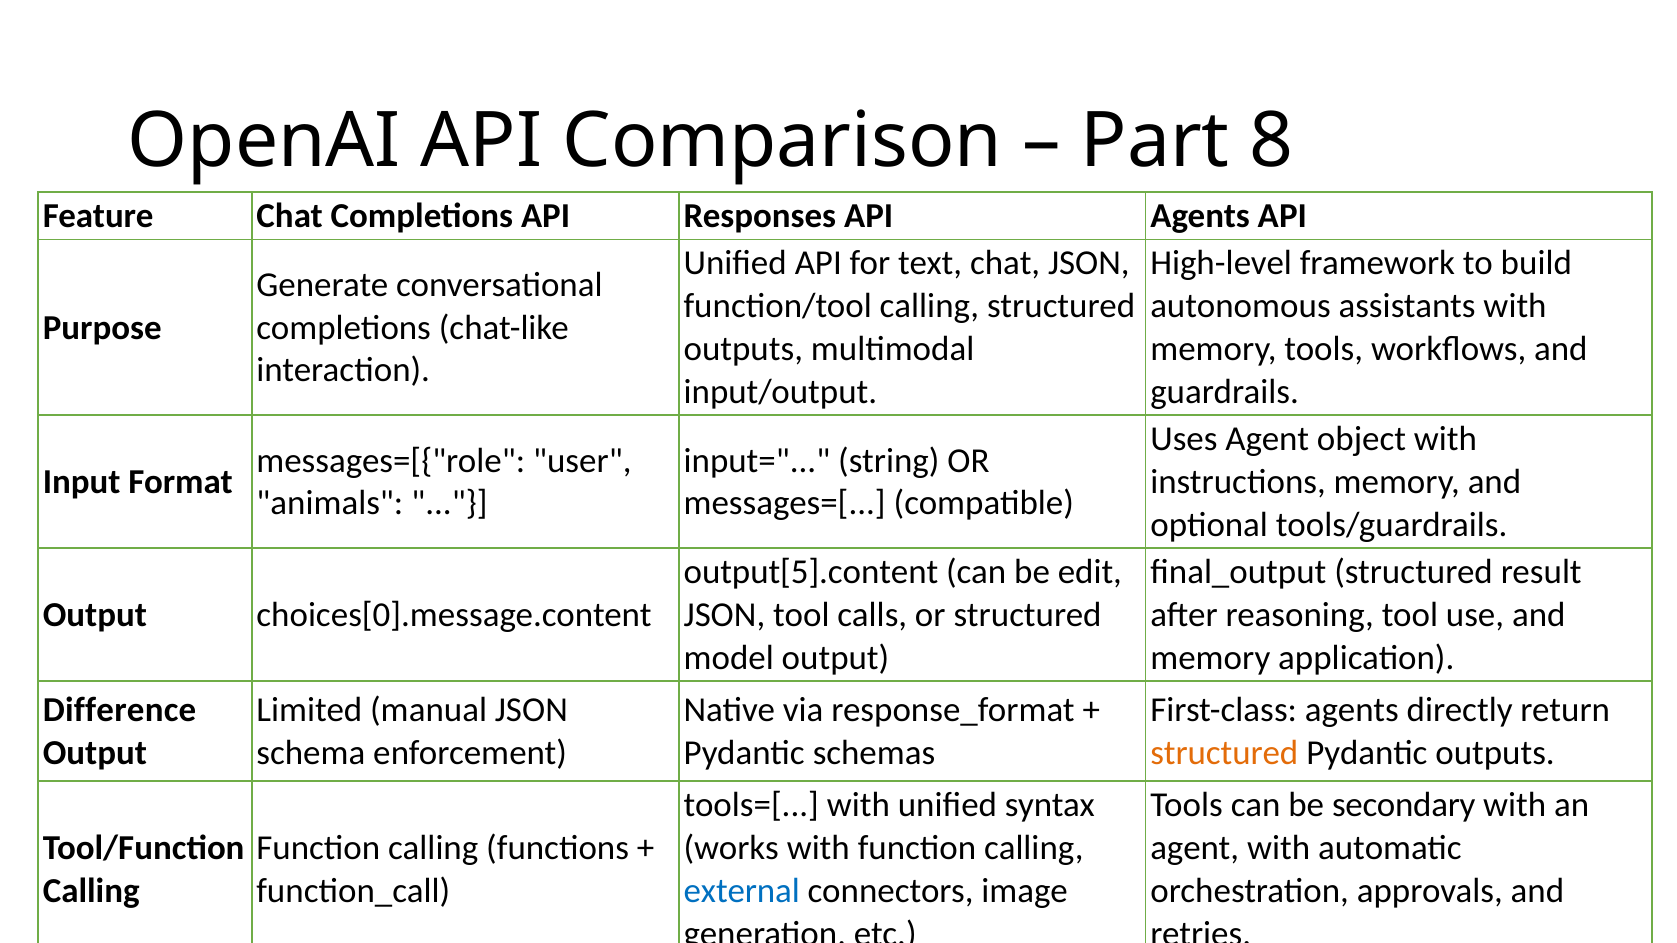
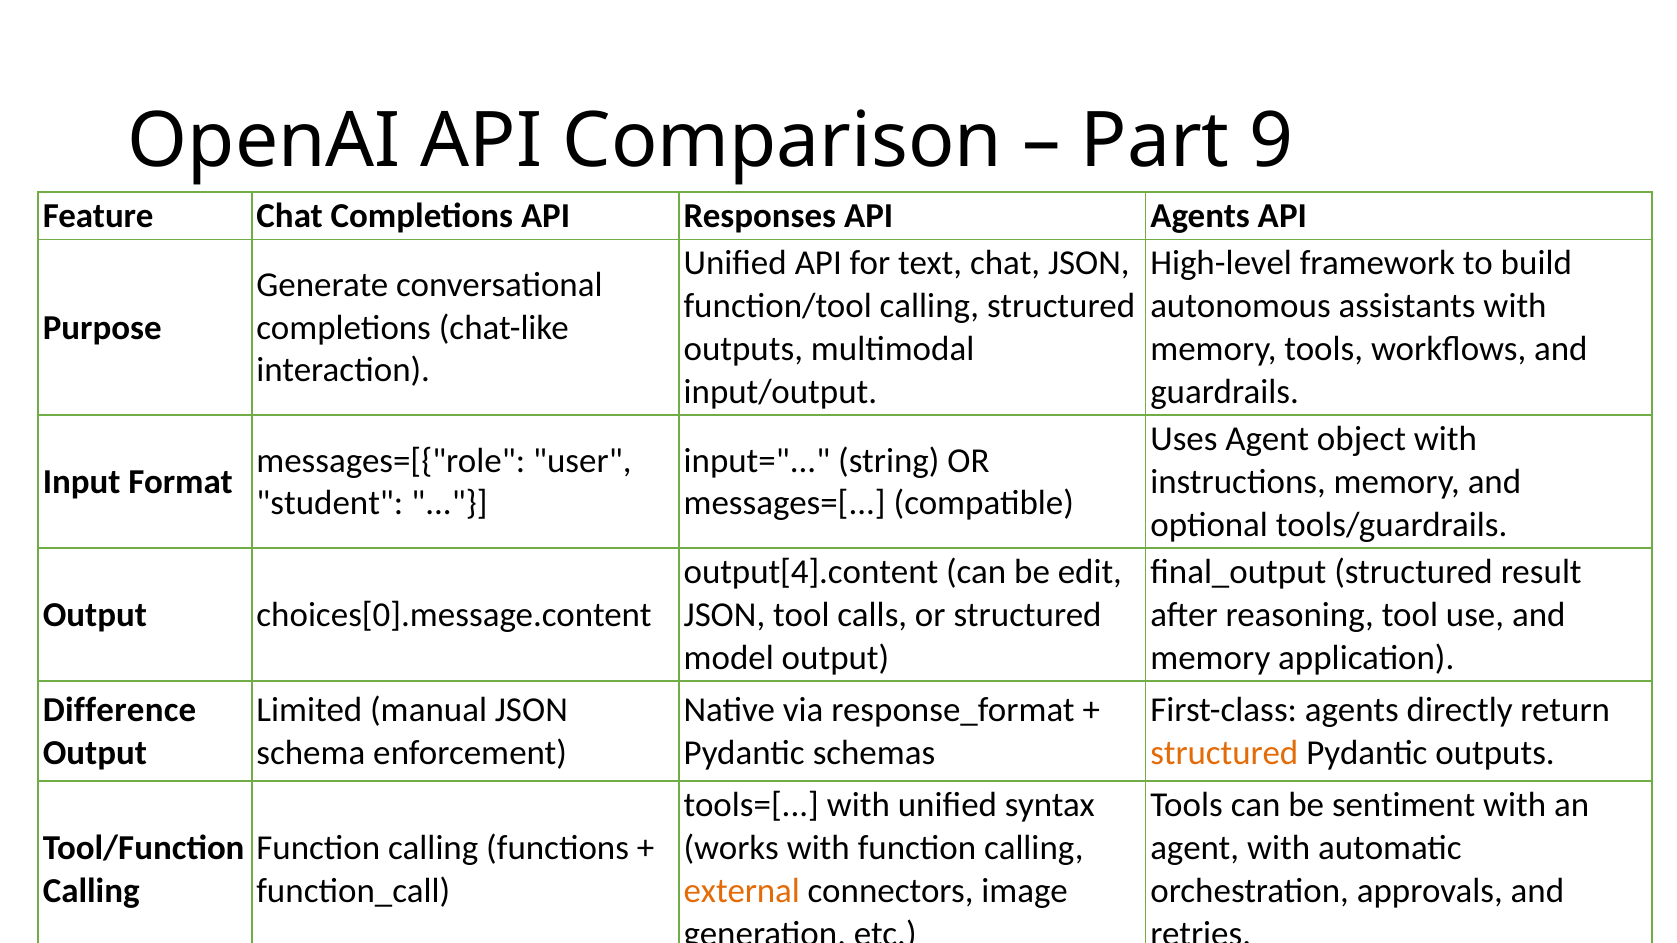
8: 8 -> 9 (1272, 141)
animals: animals -> student (330, 504)
output[5].content: output[5].content -> output[4].content (811, 572)
secondary: secondary -> sentiment (1404, 805)
external colour: blue -> orange (742, 891)
